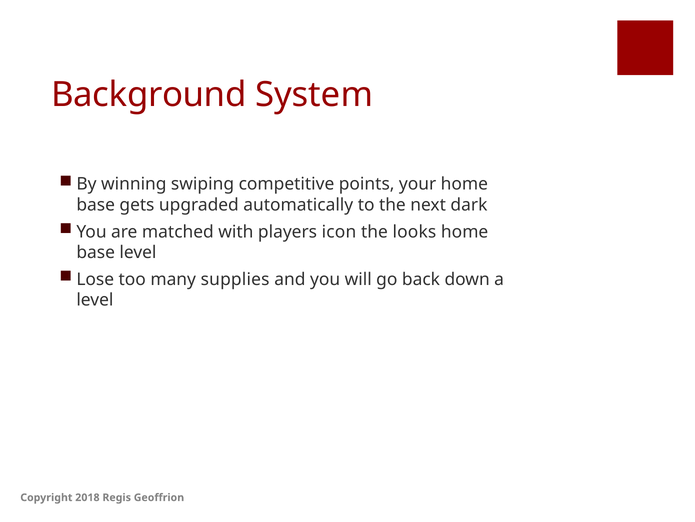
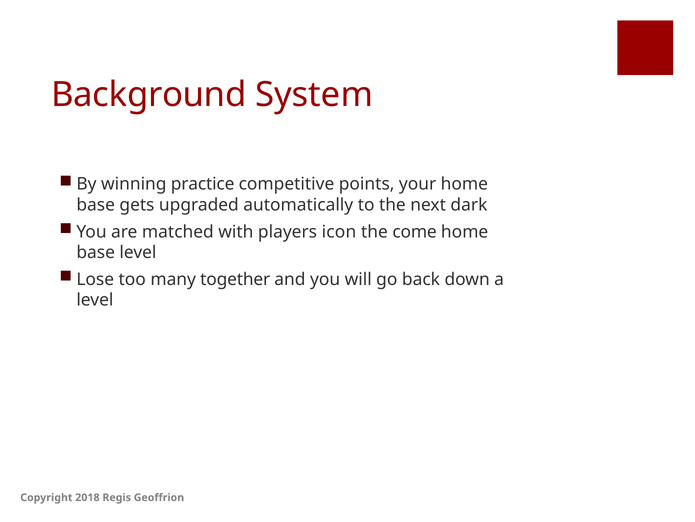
swiping: swiping -> practice (203, 184)
looks: looks -> come (415, 231)
supplies: supplies -> together (235, 279)
